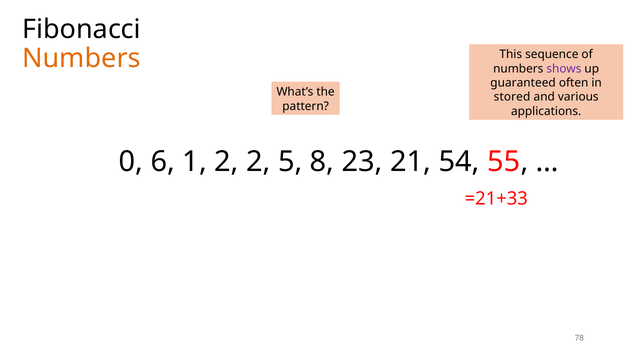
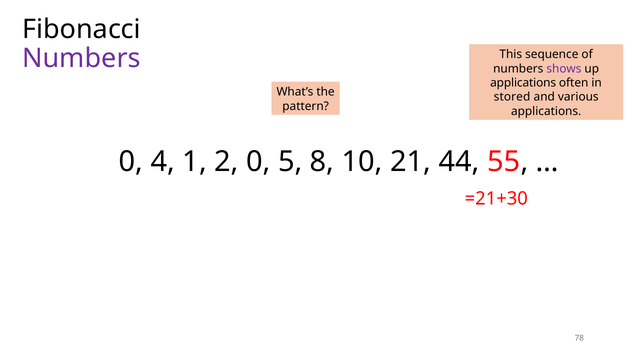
Numbers colour: orange -> purple (81, 59)
guaranteed: guaranteed -> applications (523, 83)
6: 6 -> 4 (163, 162)
2 2: 2 -> 0 (258, 162)
23: 23 -> 10 (362, 162)
54: 54 -> 44 (459, 162)
=21+33: =21+33 -> =21+30 (496, 199)
